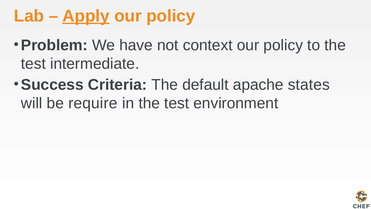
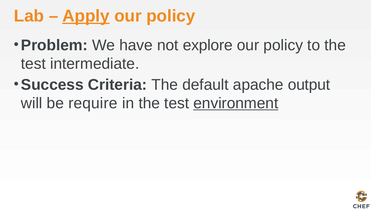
context: context -> explore (208, 45)
states: states -> output (309, 85)
environment underline: none -> present (236, 103)
